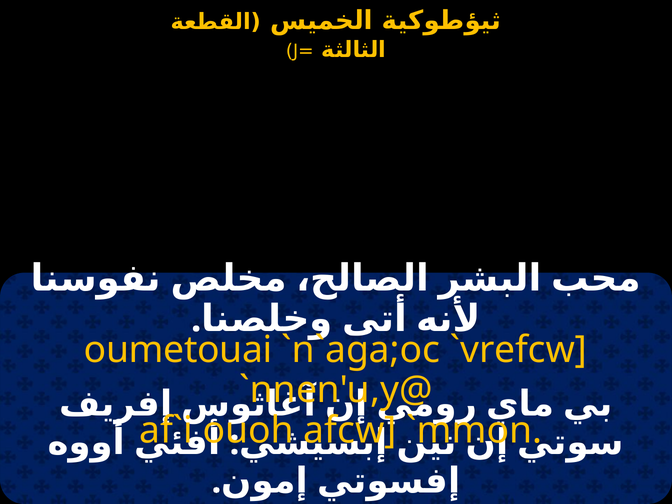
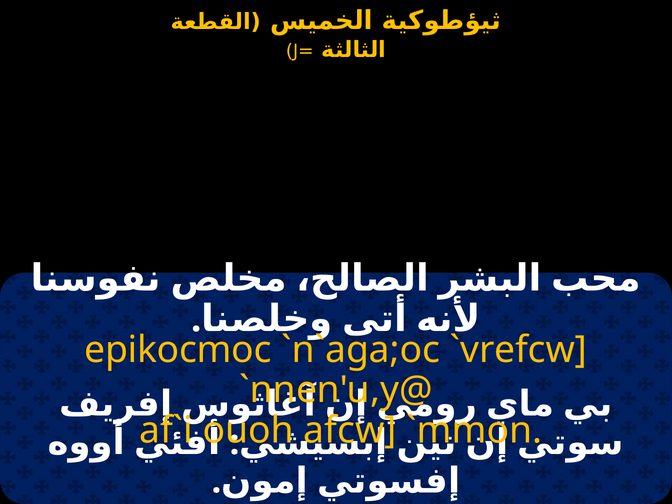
oumetouai: oumetouai -> epikocmoc (178, 350)
